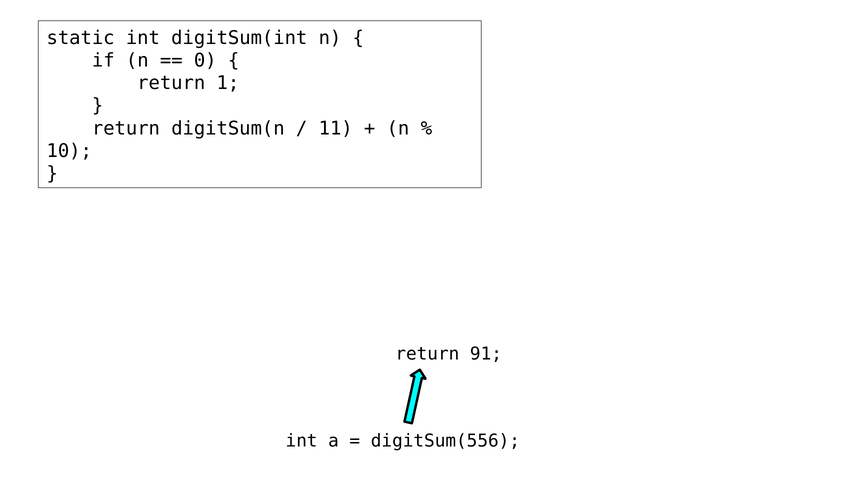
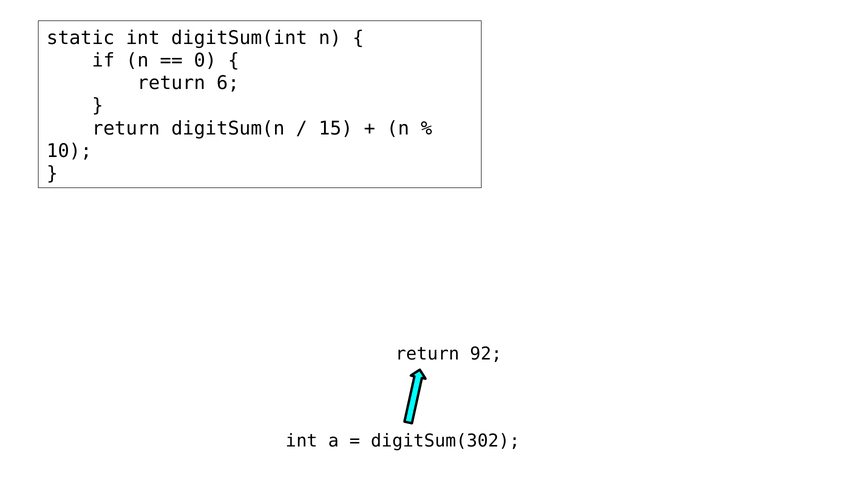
1: 1 -> 6 (228, 83)
11: 11 -> 15 (336, 128)
91: 91 -> 92 (486, 354)
digitSum(556: digitSum(556 -> digitSum(302 (445, 441)
